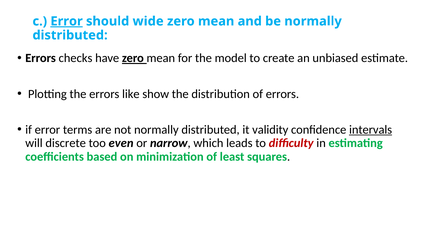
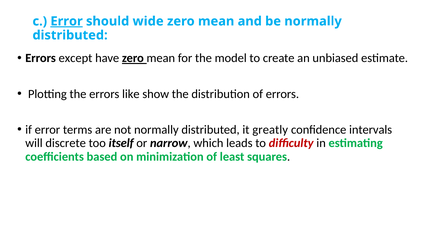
checks: checks -> except (75, 58)
validity: validity -> greatly (270, 129)
intervals underline: present -> none (371, 129)
even: even -> itself (121, 143)
